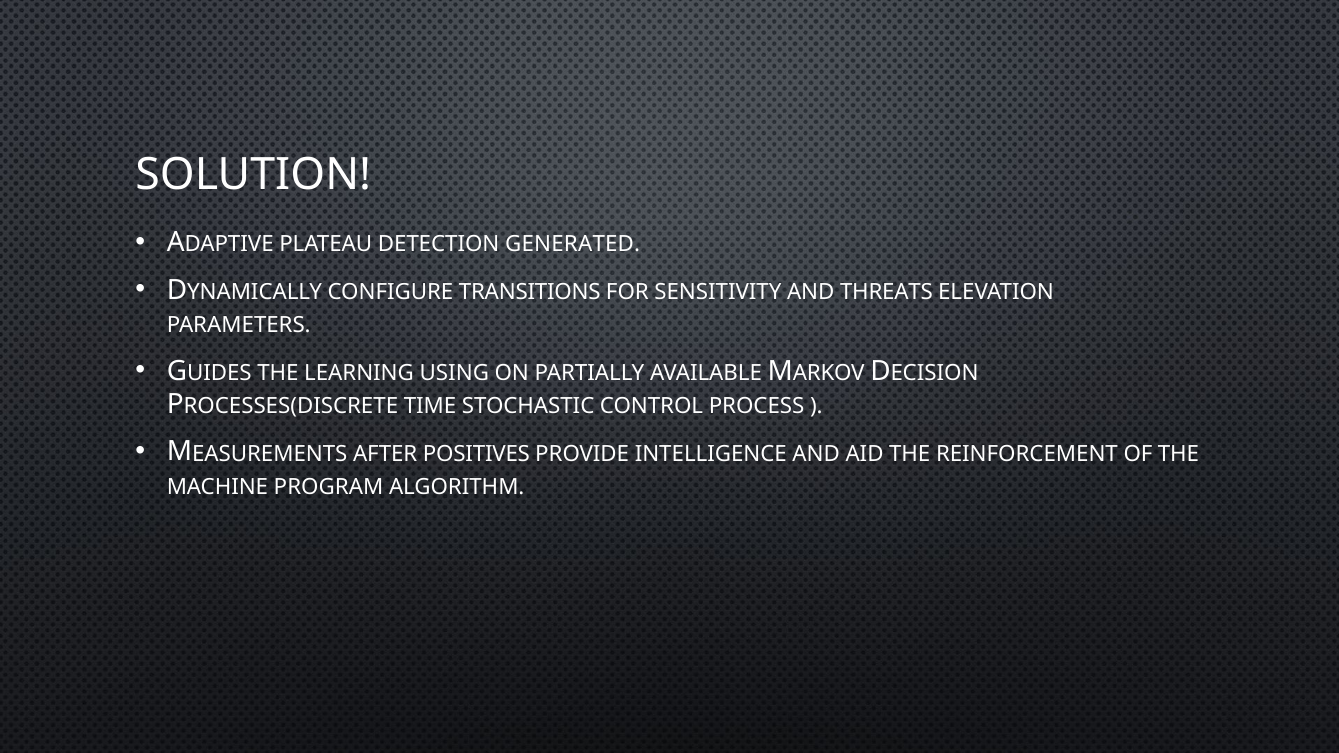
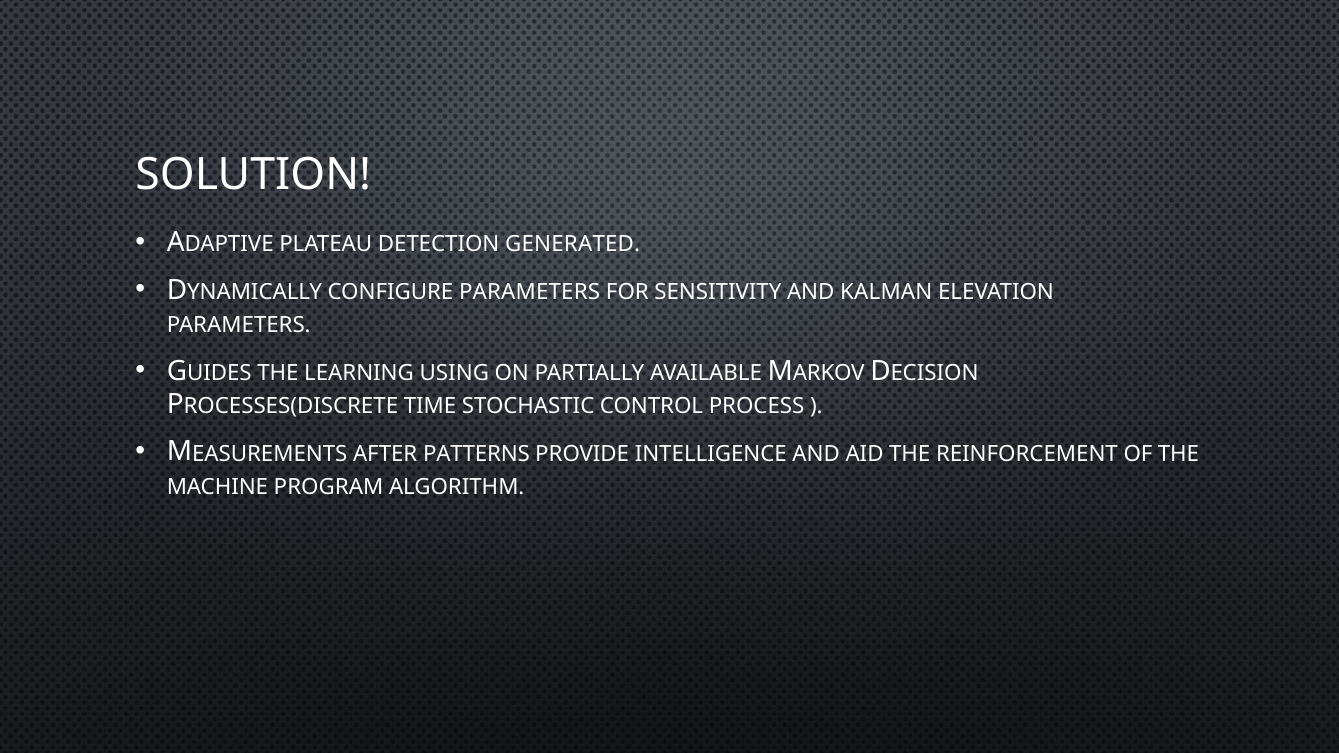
CONFIGURE TRANSITIONS: TRANSITIONS -> PARAMETERS (530, 292)
THREATS: THREATS -> KALMAN (886, 292)
POSITIVES: POSITIVES -> PATTERNS (476, 454)
